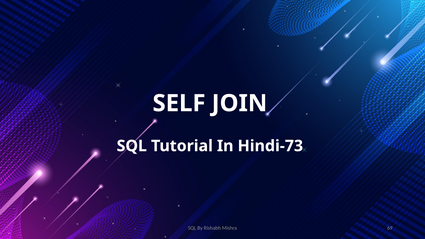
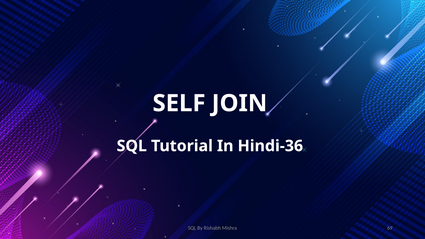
Hindi-73: Hindi-73 -> Hindi-36 (270, 146)
